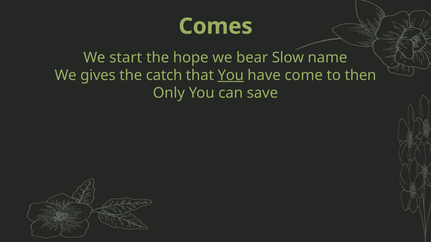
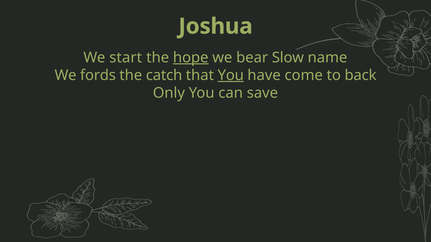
Comes: Comes -> Joshua (216, 26)
hope underline: none -> present (191, 58)
gives: gives -> fords (98, 75)
then: then -> back (361, 75)
